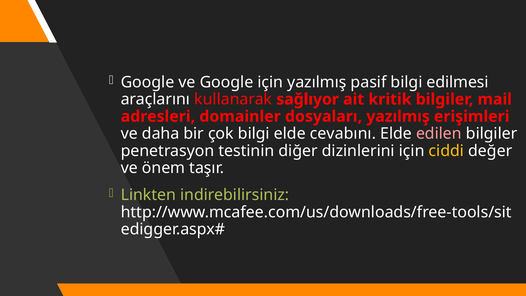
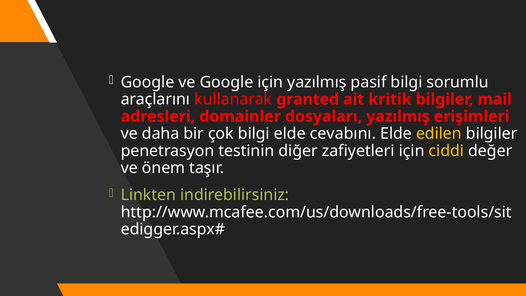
edilmesi: edilmesi -> sorumlu (458, 82)
sağlıyor: sağlıyor -> granted (308, 99)
edilen colour: pink -> yellow (439, 134)
dizinlerini: dizinlerini -> zafiyetleri (358, 151)
